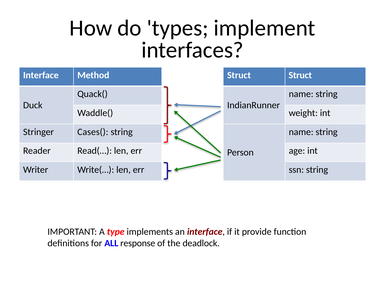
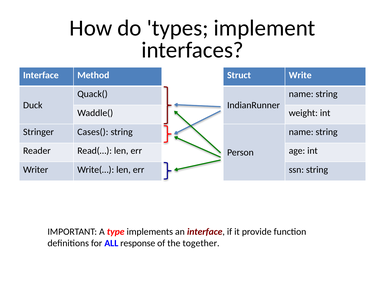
Struct Struct: Struct -> Write (300, 75)
deadlock: deadlock -> together (201, 244)
